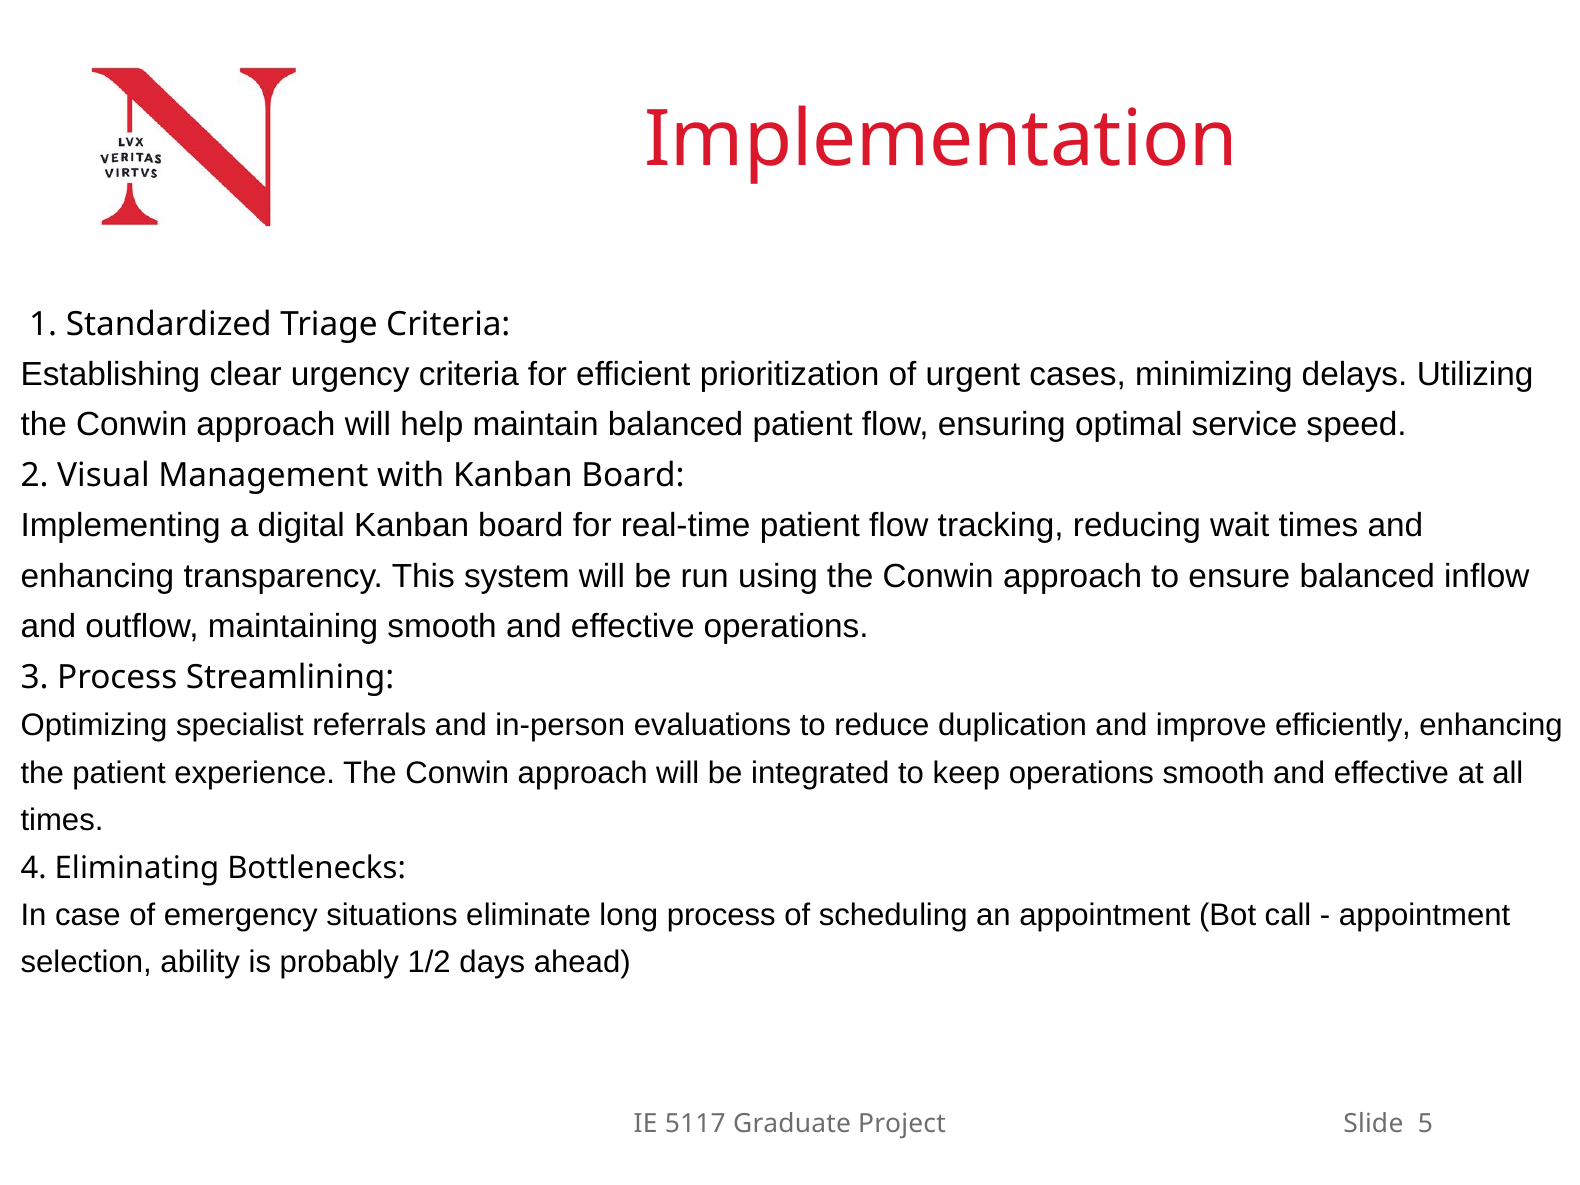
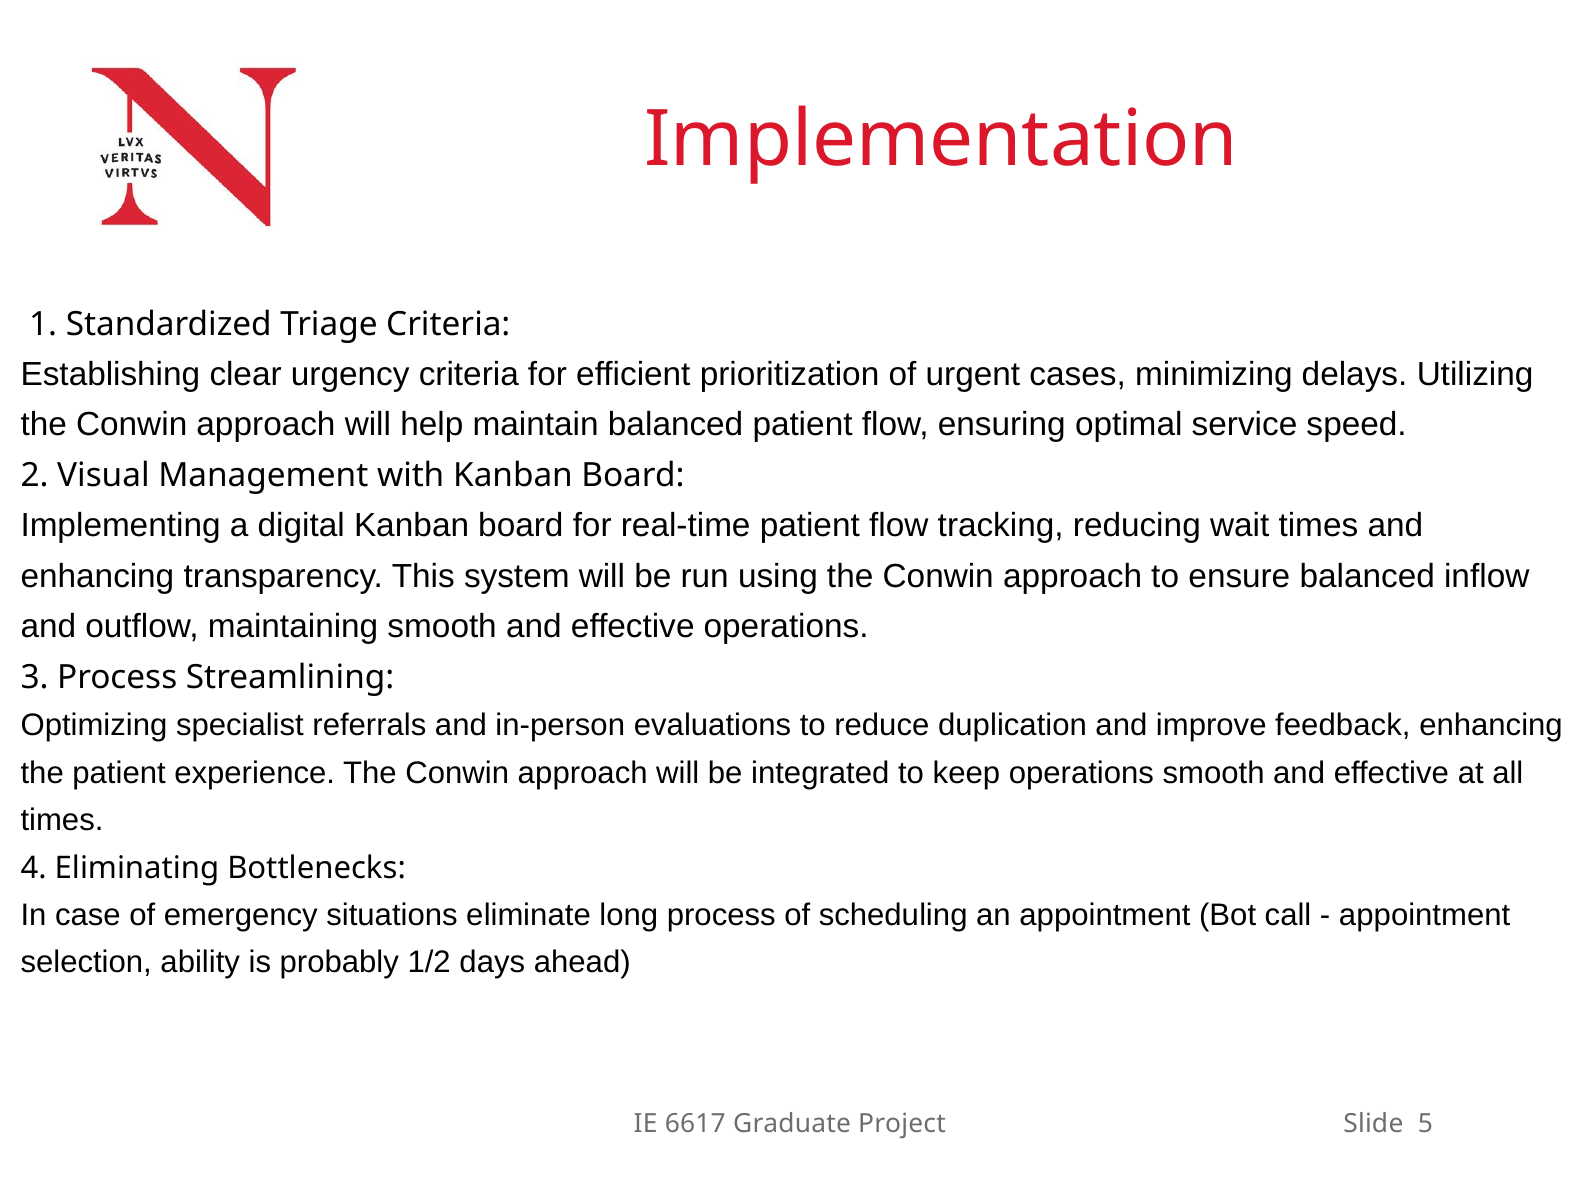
efficiently: efficiently -> feedback (1343, 726)
5117: 5117 -> 6617 (695, 1124)
